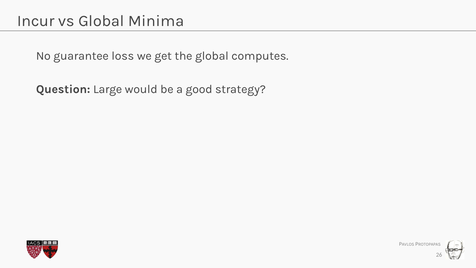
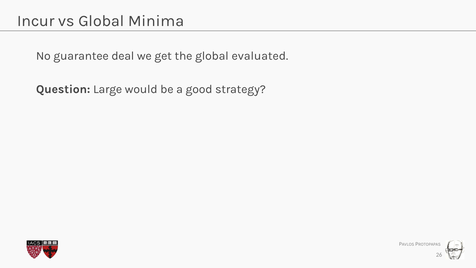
loss: loss -> deal (123, 56)
computes: computes -> evaluated (260, 56)
